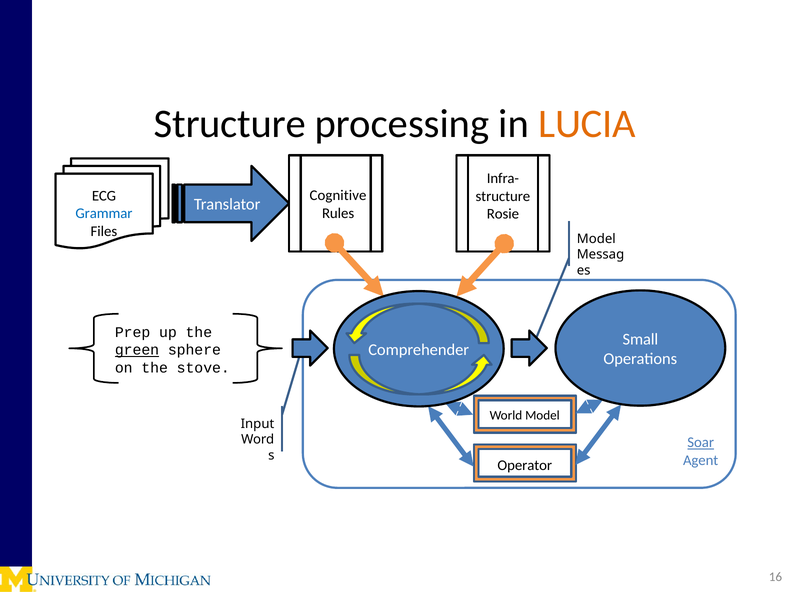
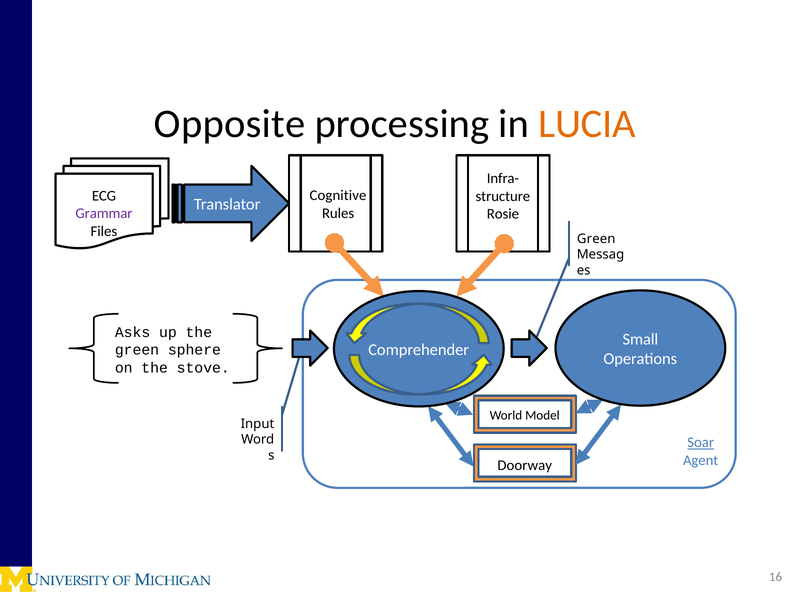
Structure: Structure -> Opposite (230, 124)
Grammar colour: blue -> purple (104, 214)
Model: Model -> Green (596, 239)
Prep: Prep -> Asks (133, 333)
green underline: present -> none (137, 350)
Operator: Operator -> Doorway (525, 466)
